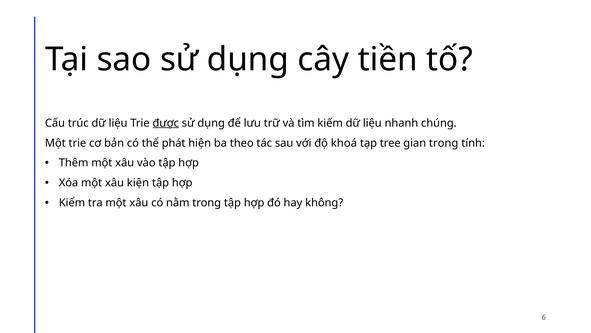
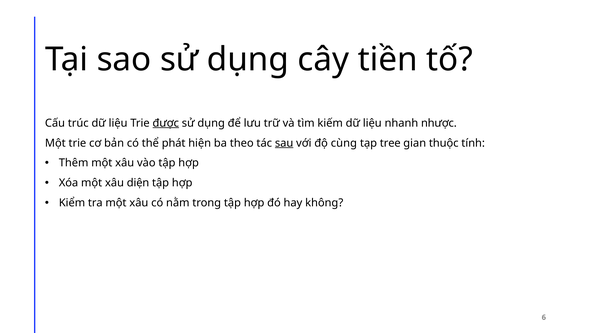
chúng: chúng -> nhược (439, 123)
sau underline: none -> present (284, 143)
khoá: khoá -> cùng (344, 143)
gian trong: trong -> thuộc (444, 143)
kiện: kiện -> diện (138, 183)
